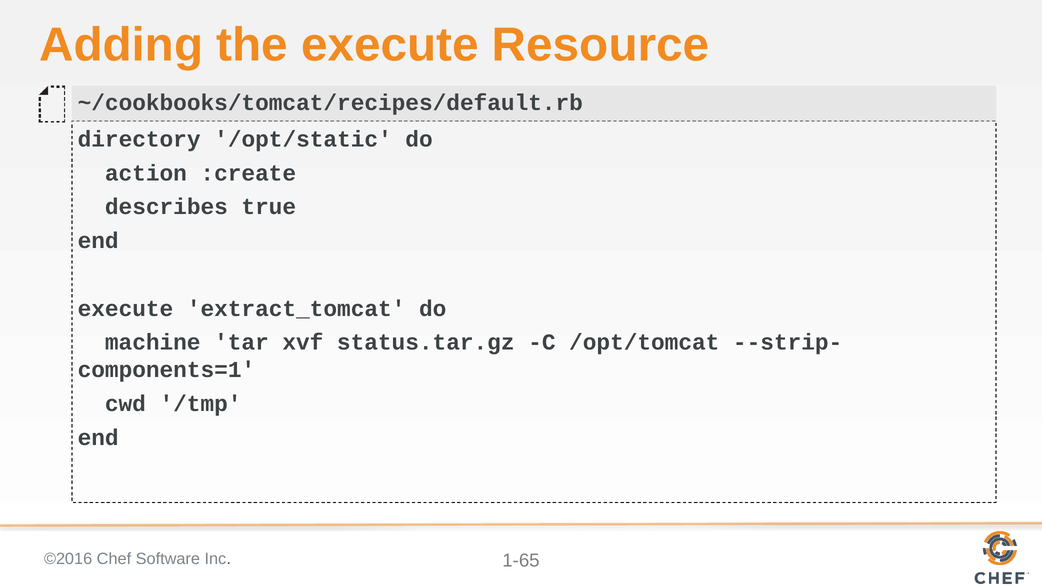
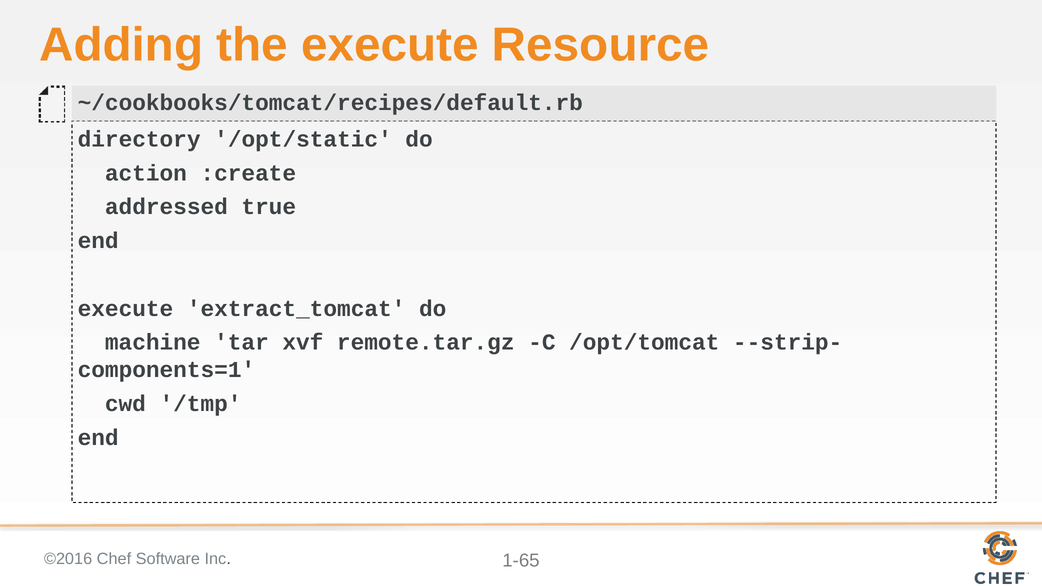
describes: describes -> addressed (166, 207)
status.tar.gz: status.tar.gz -> remote.tar.gz (426, 343)
